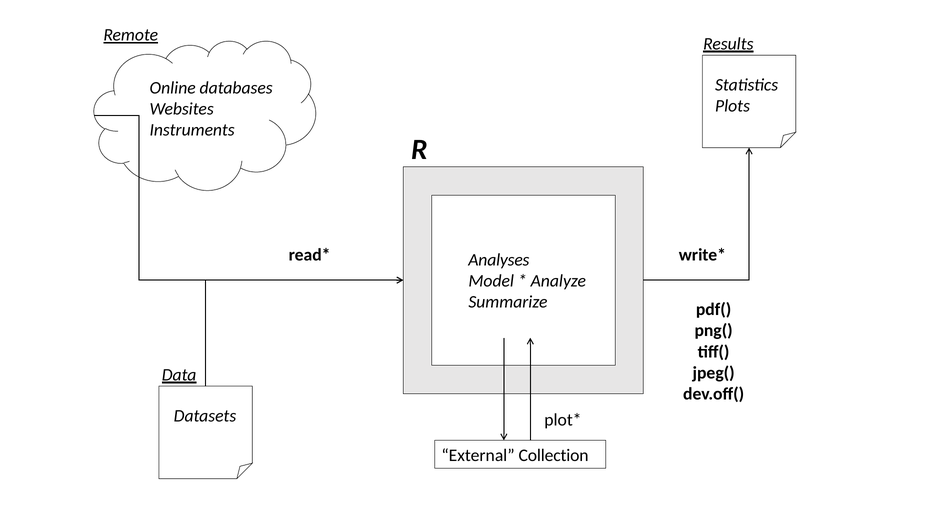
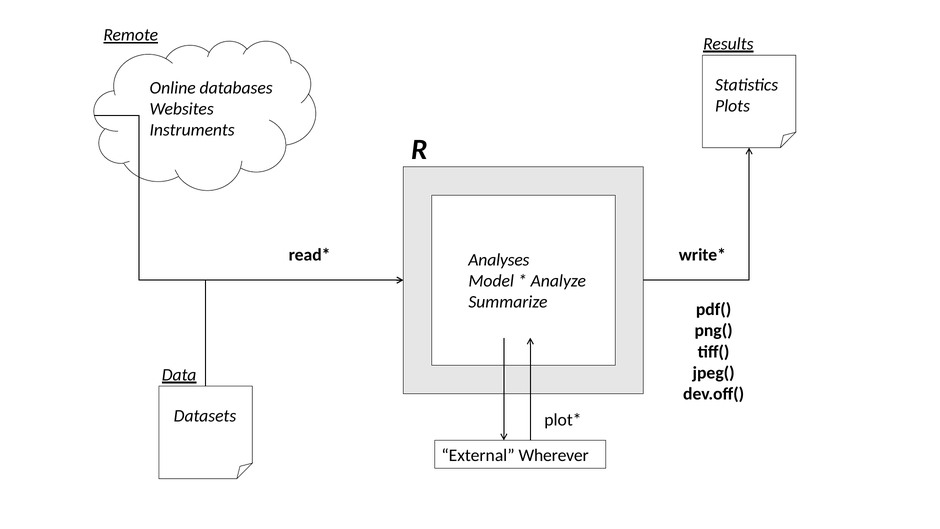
Collection: Collection -> Wherever (554, 455)
